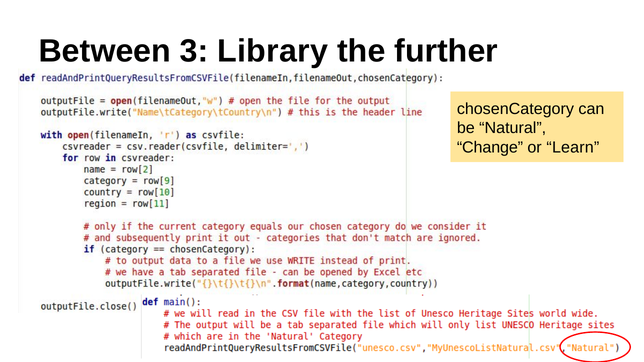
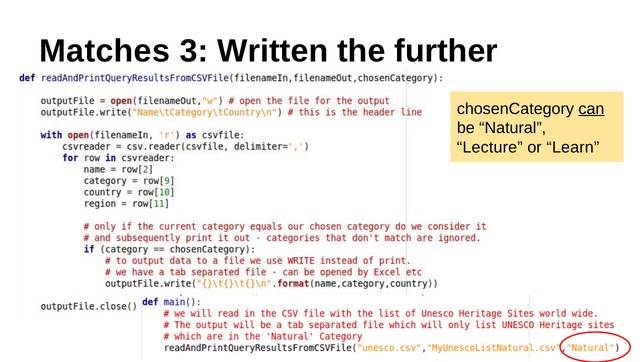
Between: Between -> Matches (105, 51)
Library: Library -> Written (273, 51)
can underline: none -> present (591, 109)
Change: Change -> Lecture (490, 147)
